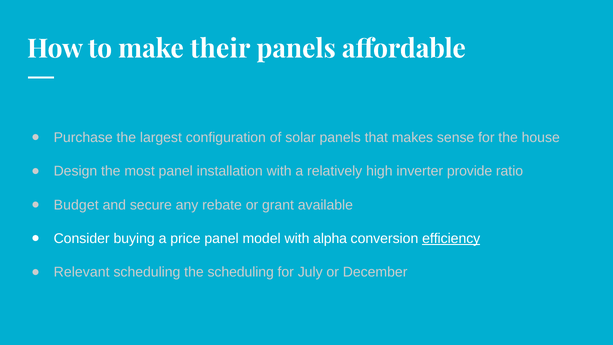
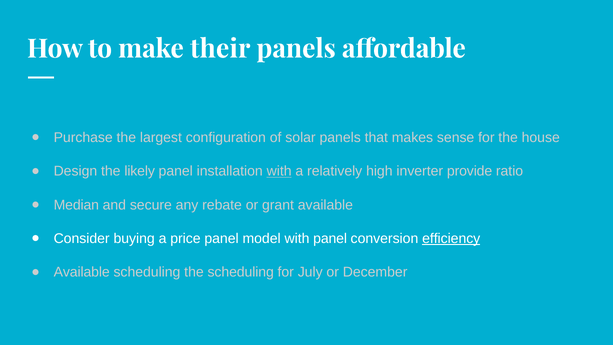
most: most -> likely (140, 171)
with underline: none -> present (279, 171)
Budget: Budget -> Median (76, 205)
with alpha: alpha -> panel (330, 238)
Relevant: Relevant -> Available (82, 272)
